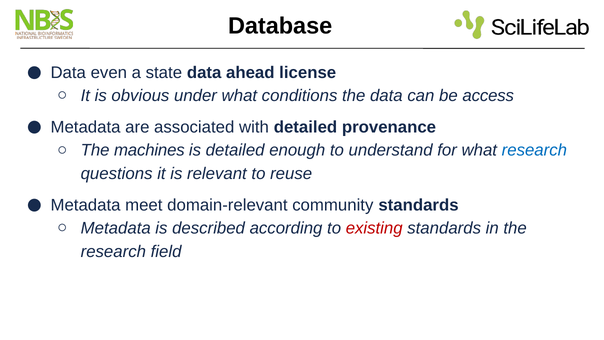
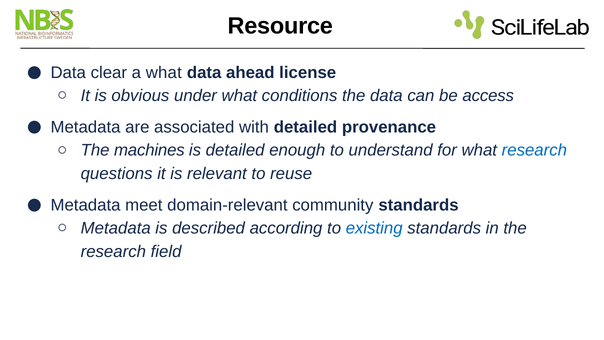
Database: Database -> Resource (280, 26)
even: even -> clear (109, 72)
a state: state -> what (164, 72)
existing colour: red -> blue (374, 228)
